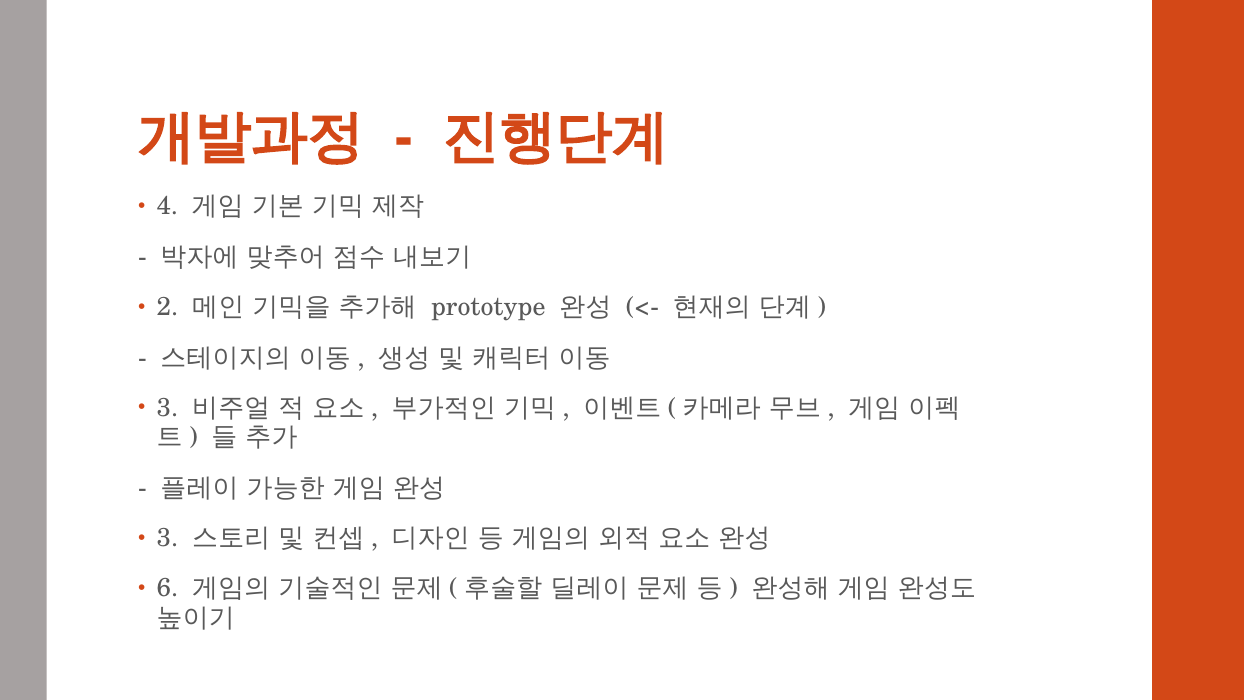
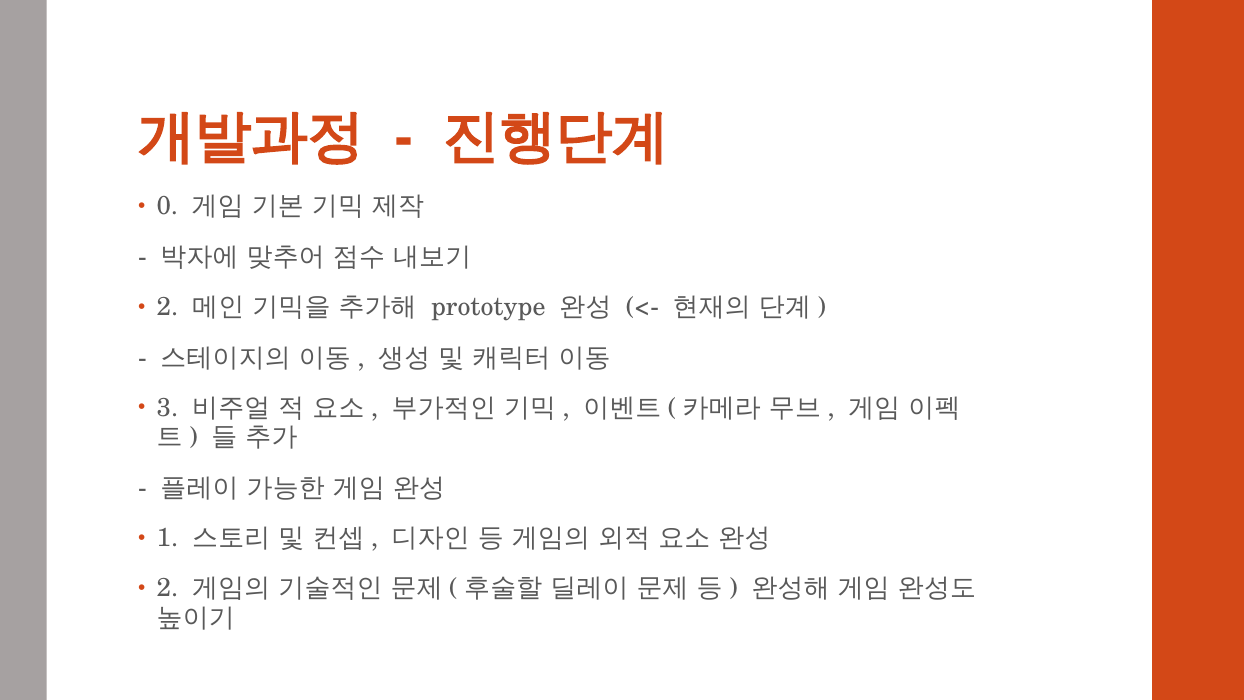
4: 4 -> 0 (167, 206)
3: 3 -> 1 (168, 538)
6: 6 -> 2 (168, 588)
